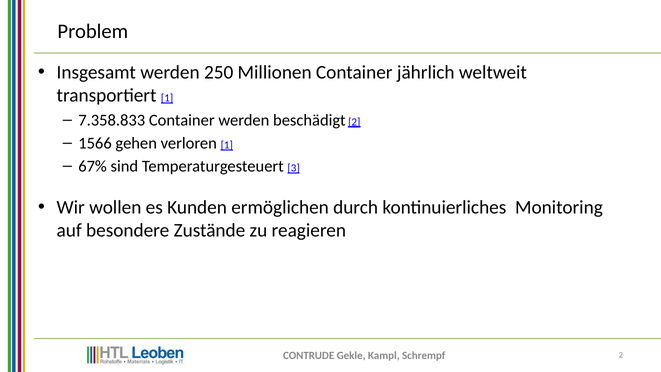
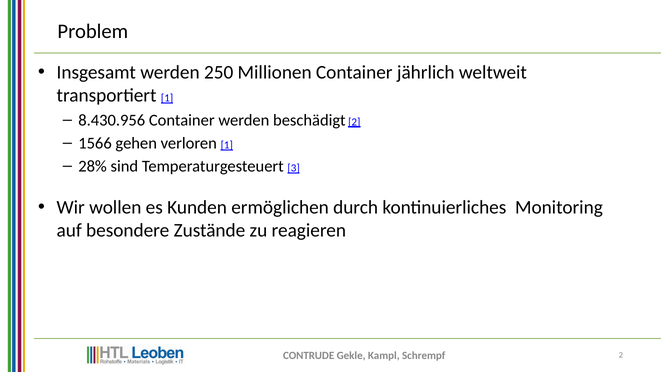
7.358.833: 7.358.833 -> 8.430.956 (112, 120)
67%: 67% -> 28% (93, 166)
